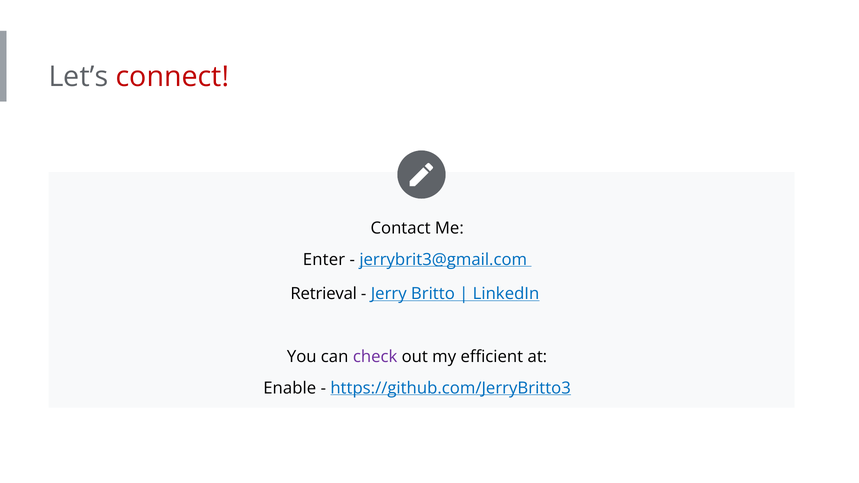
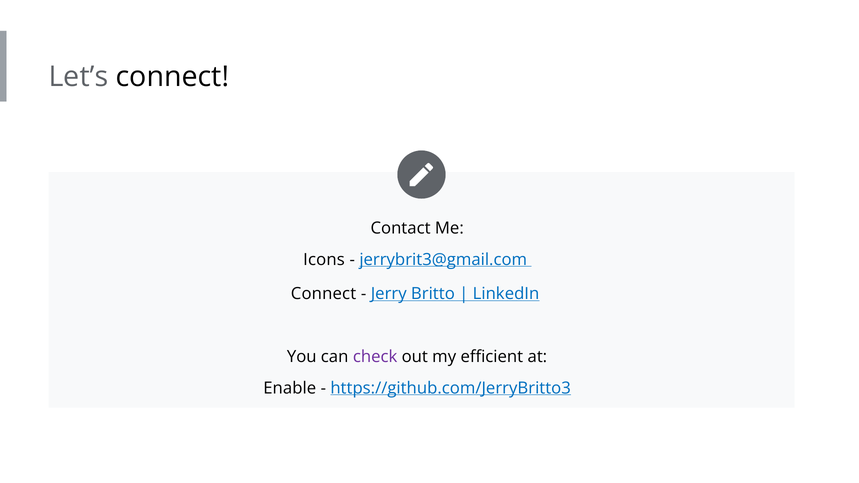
connect colour: red -> black (172, 77)
Enter: Enter -> Icons (324, 260)
Retrieval: Retrieval -> Connect (324, 294)
